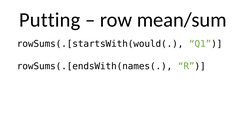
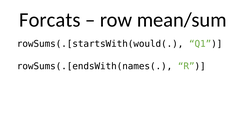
Putting: Putting -> Forcats (50, 20)
